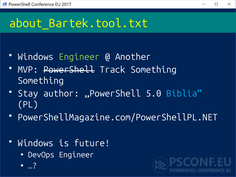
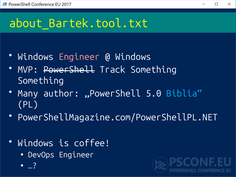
Engineer colour: light green -> pink (79, 57)
Another: Another -> Windows (133, 57)
Stay: Stay -> Many (28, 94)
future: future -> coffee (92, 143)
